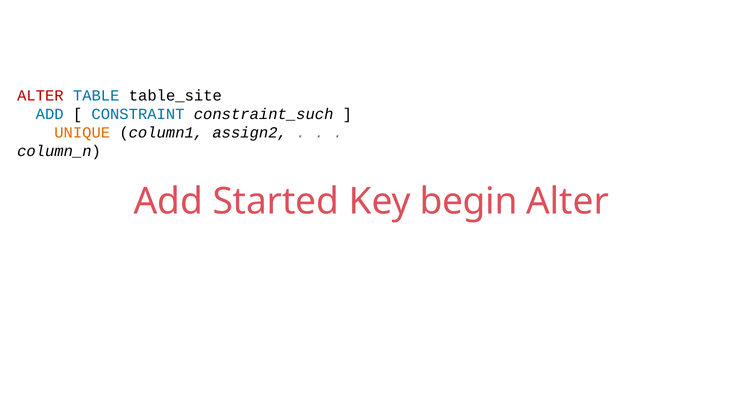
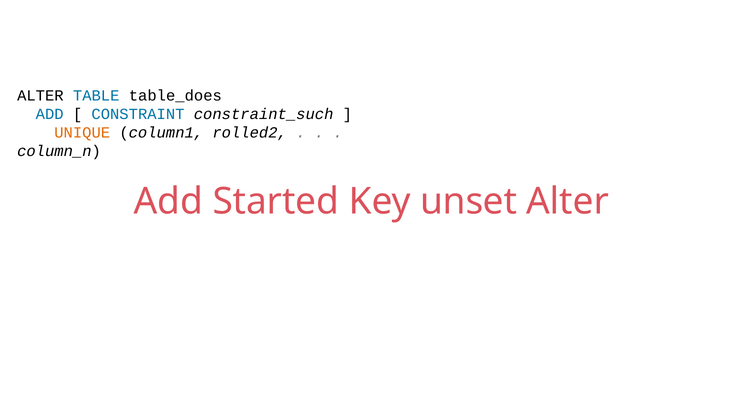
ALTER colour: red -> black (40, 96)
table_site: table_site -> table_does (175, 96)
assign2: assign2 -> rolled2 (250, 133)
begin: begin -> unset (469, 201)
